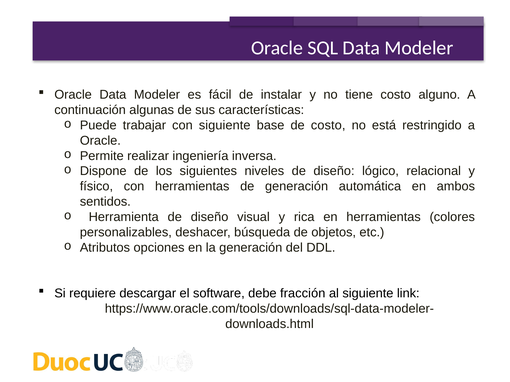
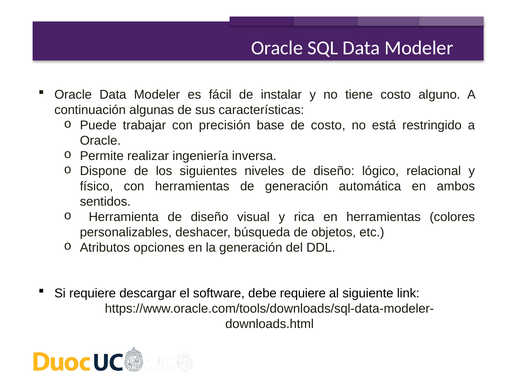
con siguiente: siguiente -> precisión (225, 125)
debe fracción: fracción -> requiere (303, 294)
